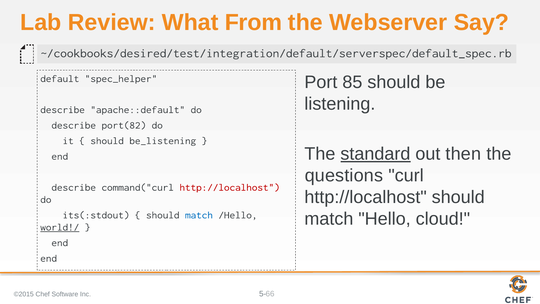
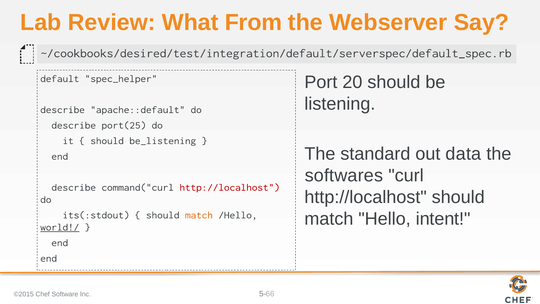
85: 85 -> 20 (352, 82)
port(82: port(82 -> port(25 (124, 125)
standard underline: present -> none (376, 154)
then: then -> data (463, 154)
questions: questions -> softwares (344, 175)
cloud: cloud -> intent (443, 219)
match colour: blue -> orange (199, 215)
